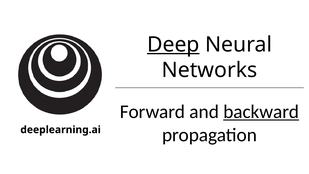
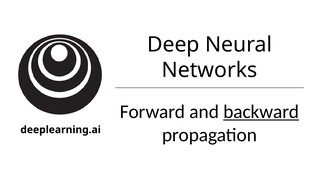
Deep underline: present -> none (173, 44)
